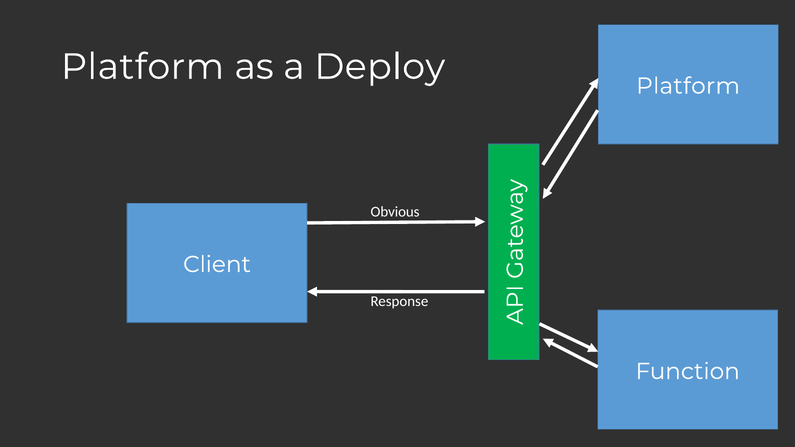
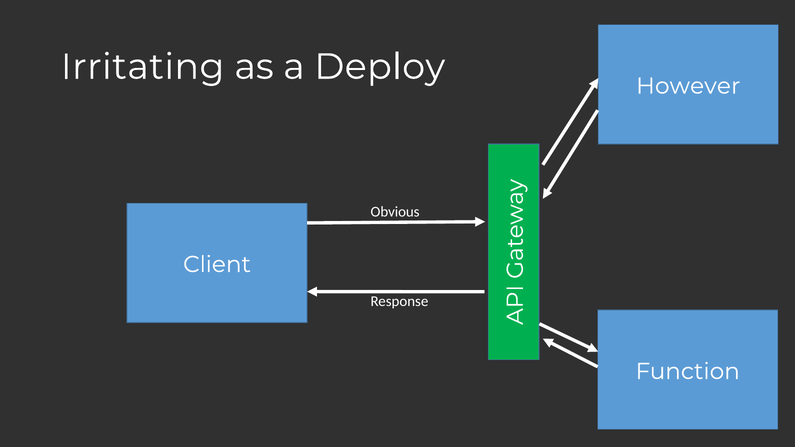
Platform: Platform -> Irritating (143, 67)
Platform: Platform -> However (688, 86)
